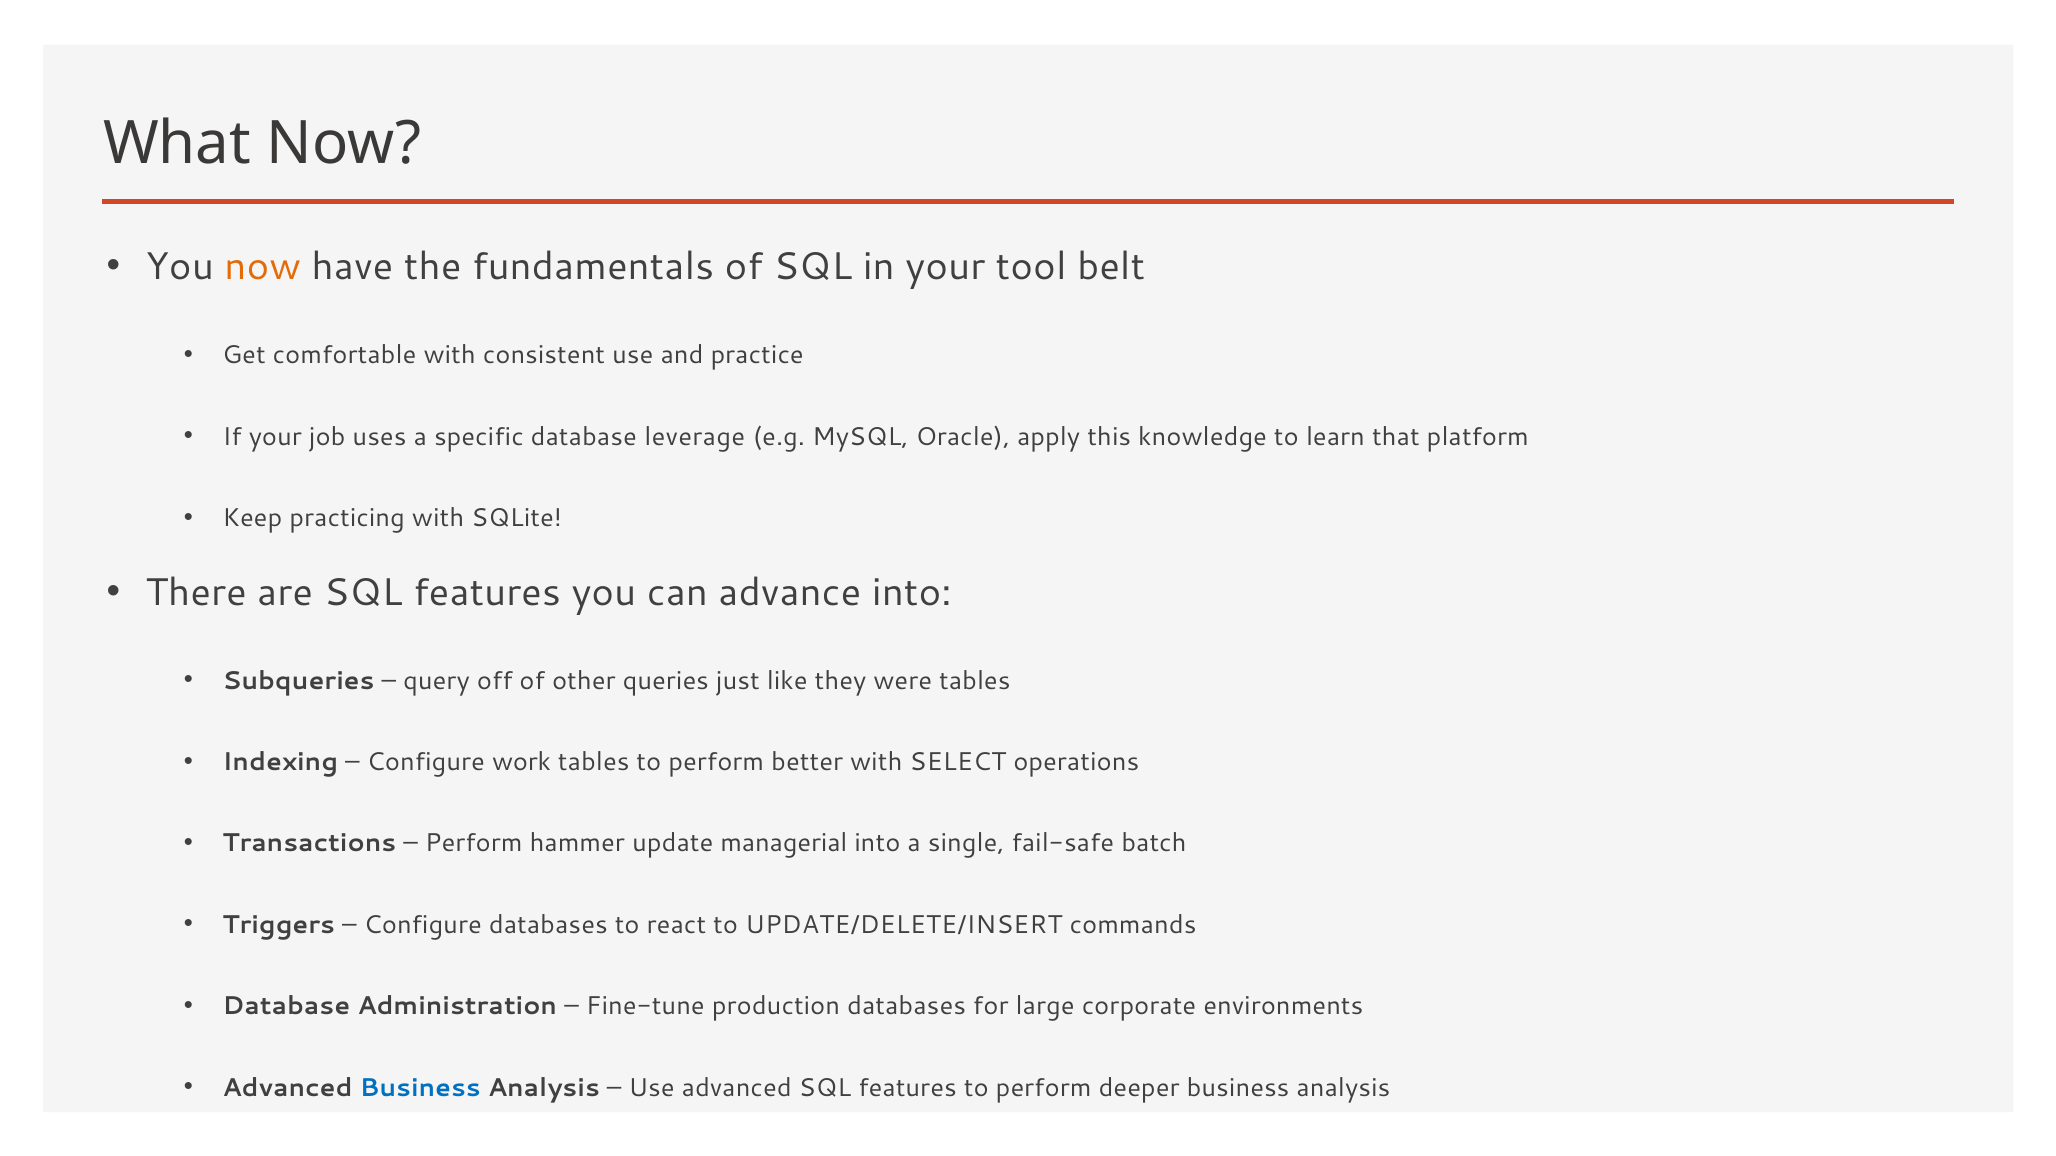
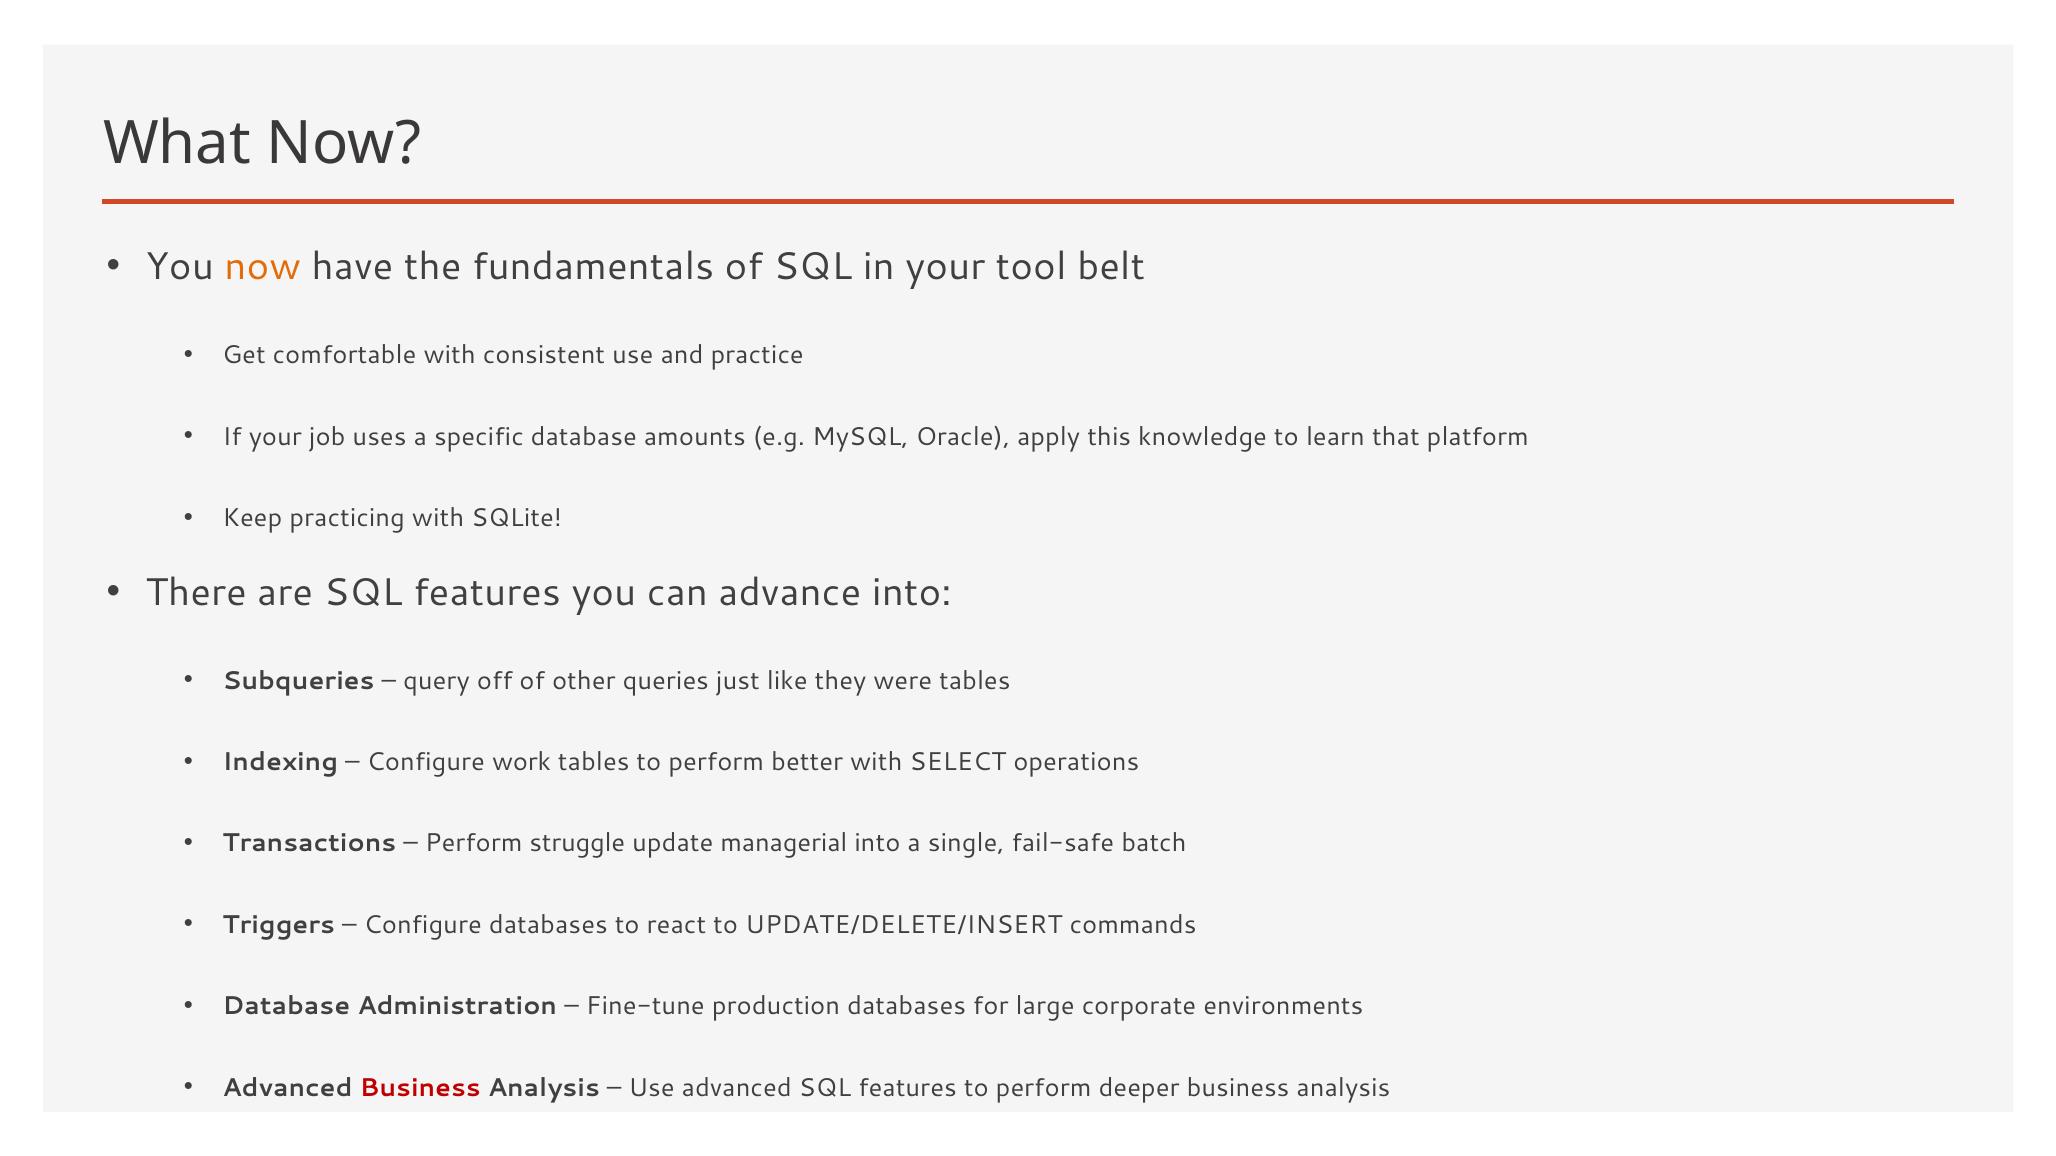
leverage: leverage -> amounts (695, 437)
hammer: hammer -> struggle (577, 844)
Business colour: blue -> red (420, 1088)
